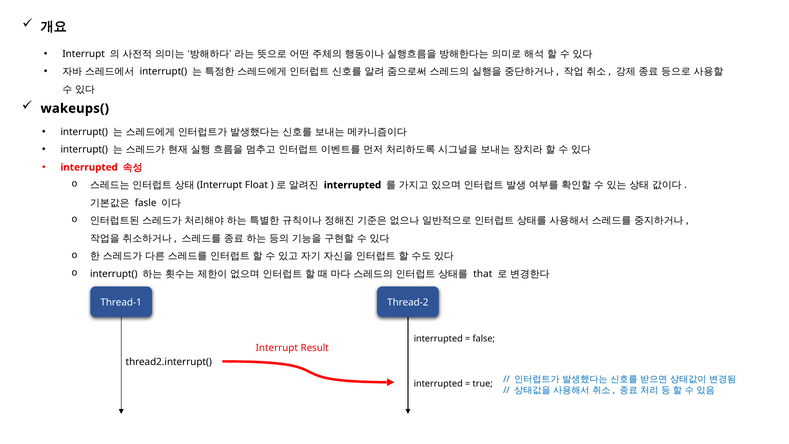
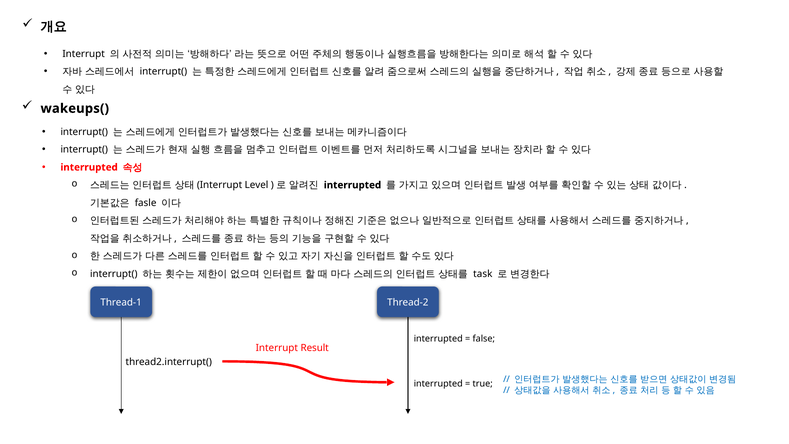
Float: Float -> Level (257, 185)
that: that -> task (483, 274)
